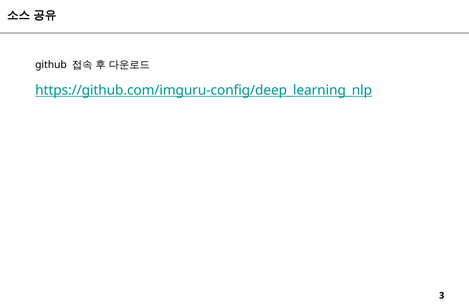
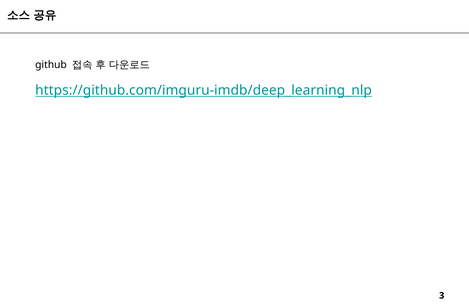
https://github.com/imguru-config/deep_learning_nlp: https://github.com/imguru-config/deep_learning_nlp -> https://github.com/imguru-imdb/deep_learning_nlp (204, 90)
